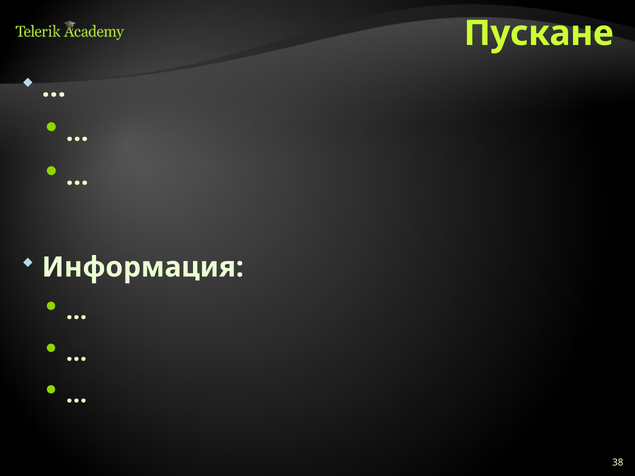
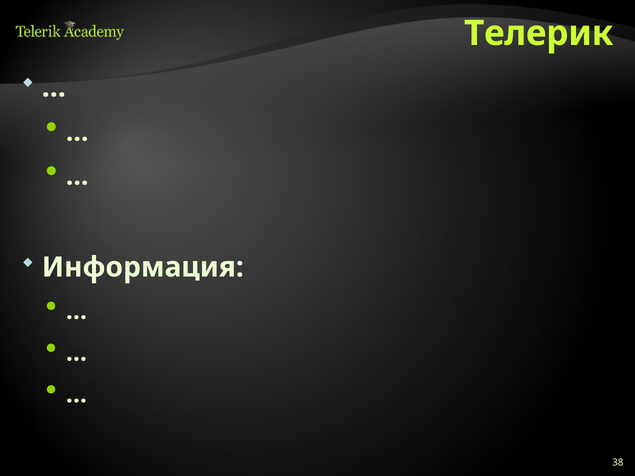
Пускане: Пускане -> Телерик (539, 33)
